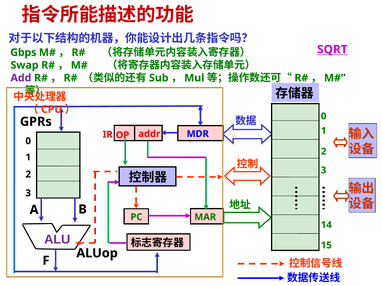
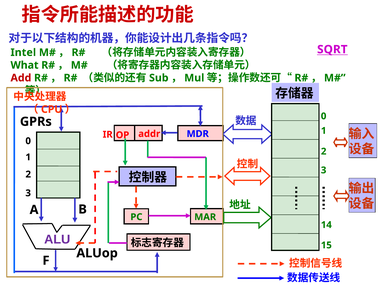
Gbps: Gbps -> Intel (23, 53)
Swap: Swap -> What (25, 65)
Add colour: purple -> red (21, 78)
